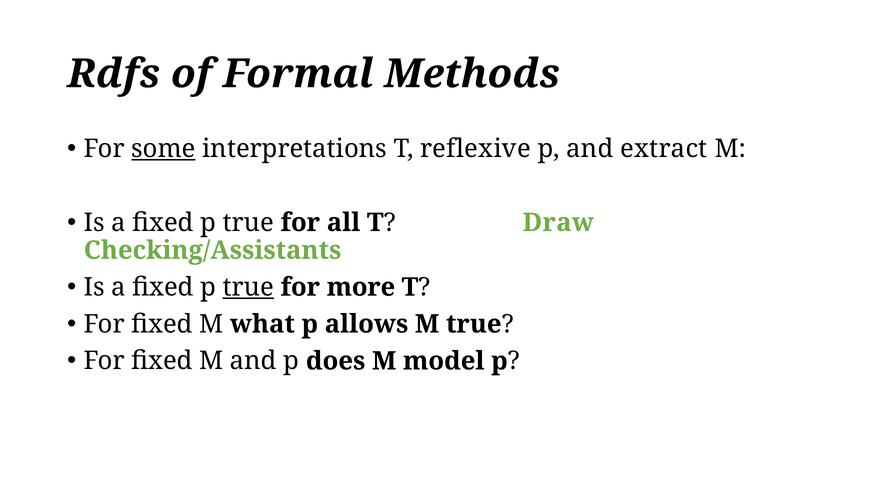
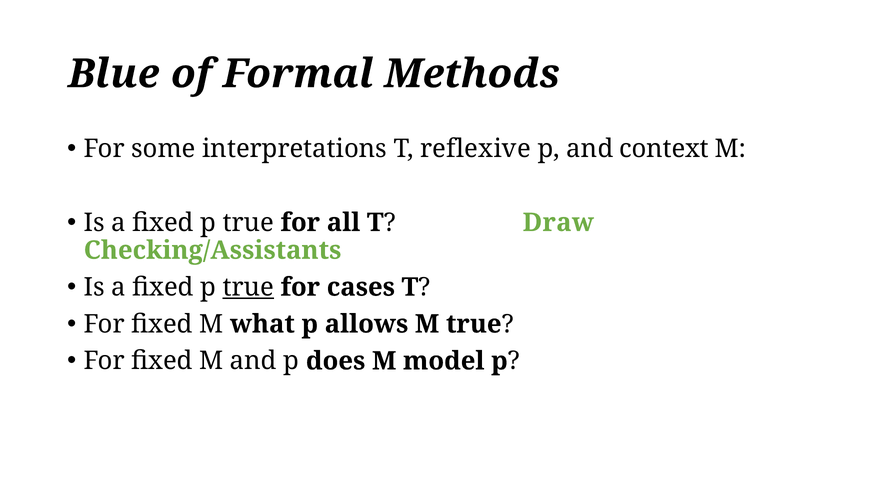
Rdfs: Rdfs -> Blue (114, 74)
some underline: present -> none (163, 149)
extract: extract -> context (664, 149)
more: more -> cases (361, 288)
